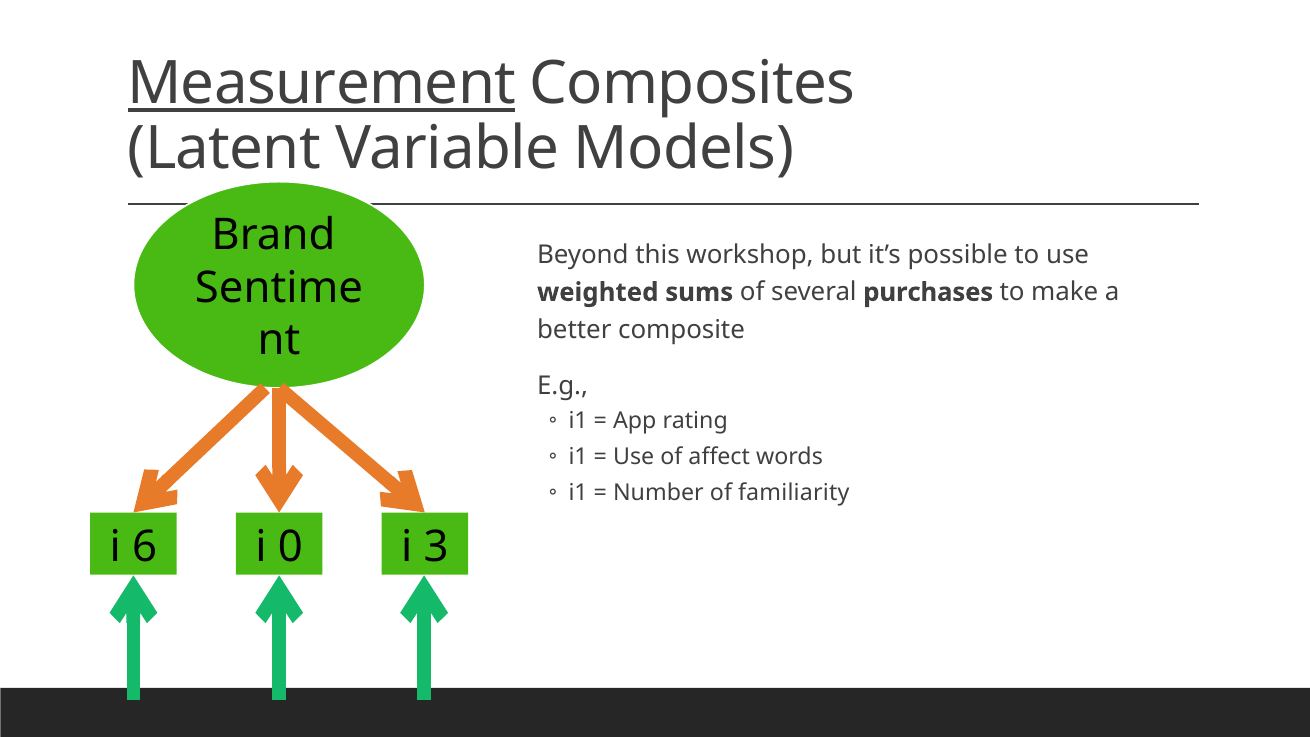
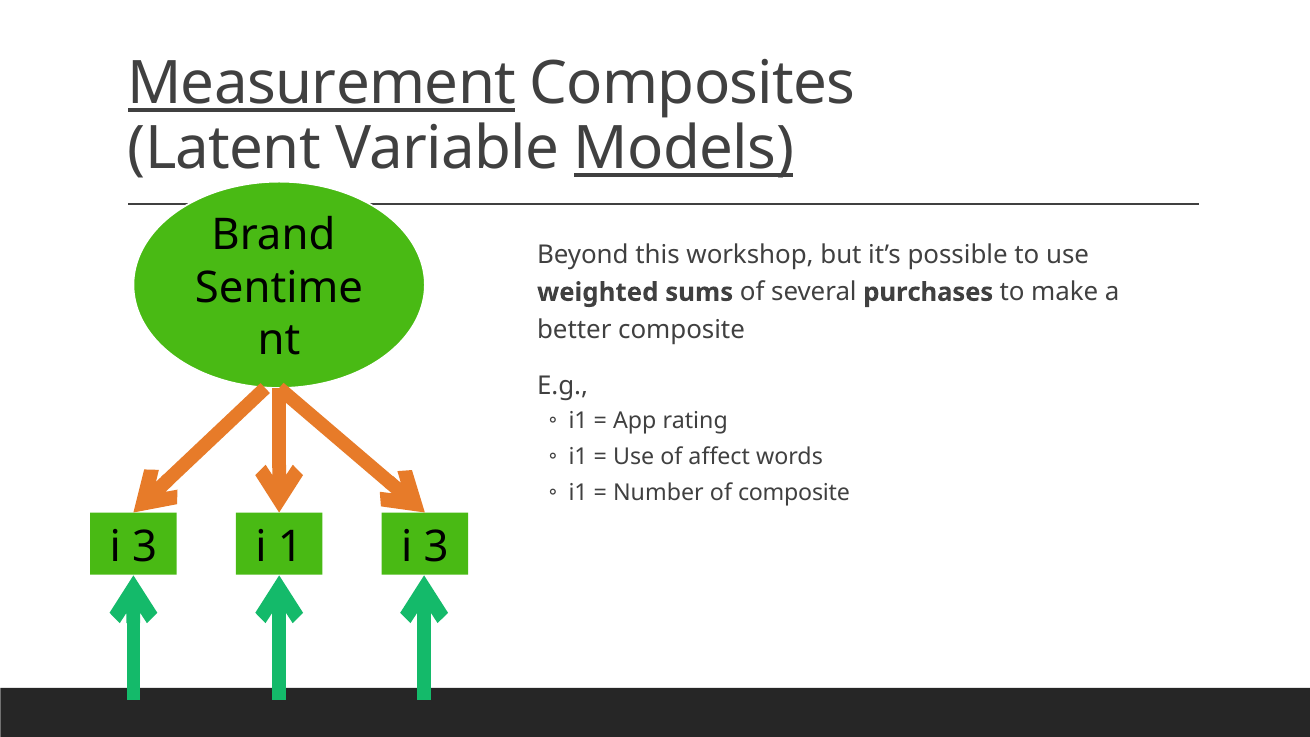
Models underline: none -> present (684, 149)
of familiarity: familiarity -> composite (794, 493)
6: 6 -> 3 (145, 547)
0: 0 -> 1 (290, 547)
